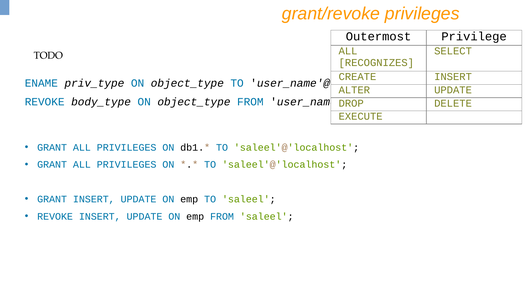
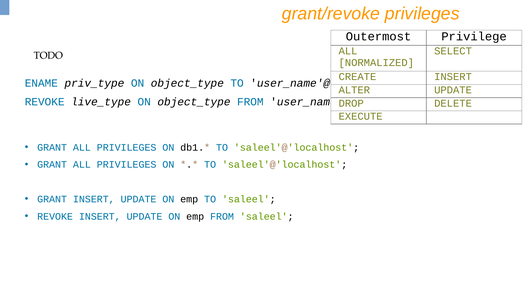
RECOGNIZES: RECOGNIZES -> NORMALIZED (376, 63)
body_type: body_type -> live_type (101, 102)
